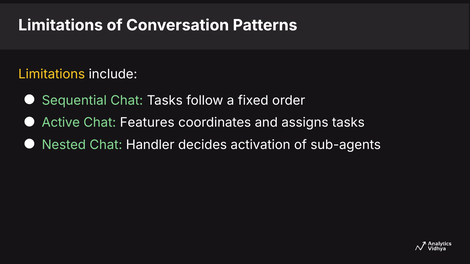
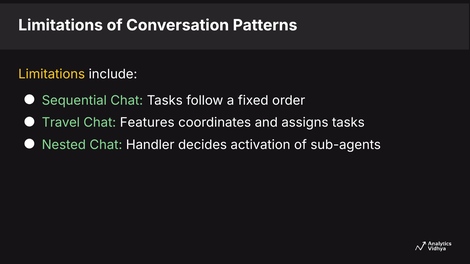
Active: Active -> Travel (61, 123)
